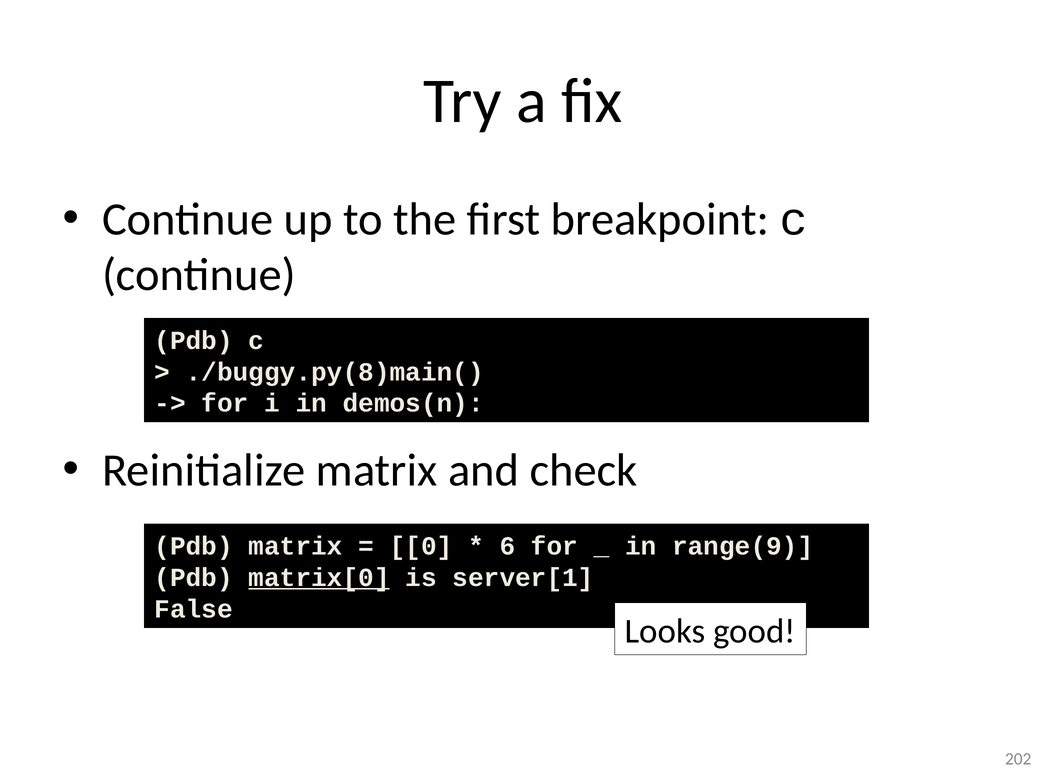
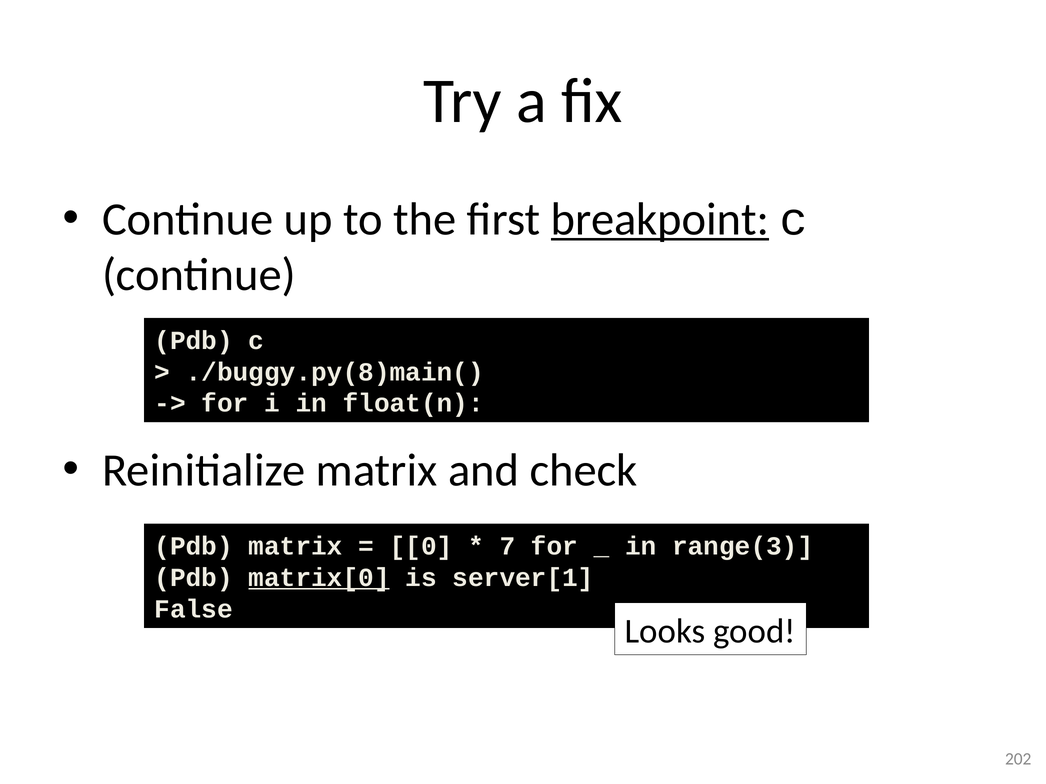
breakpoint underline: none -> present (660, 219)
demos(n: demos(n -> float(n (413, 404)
6: 6 -> 7 (507, 547)
range(9: range(9 -> range(3 (743, 547)
